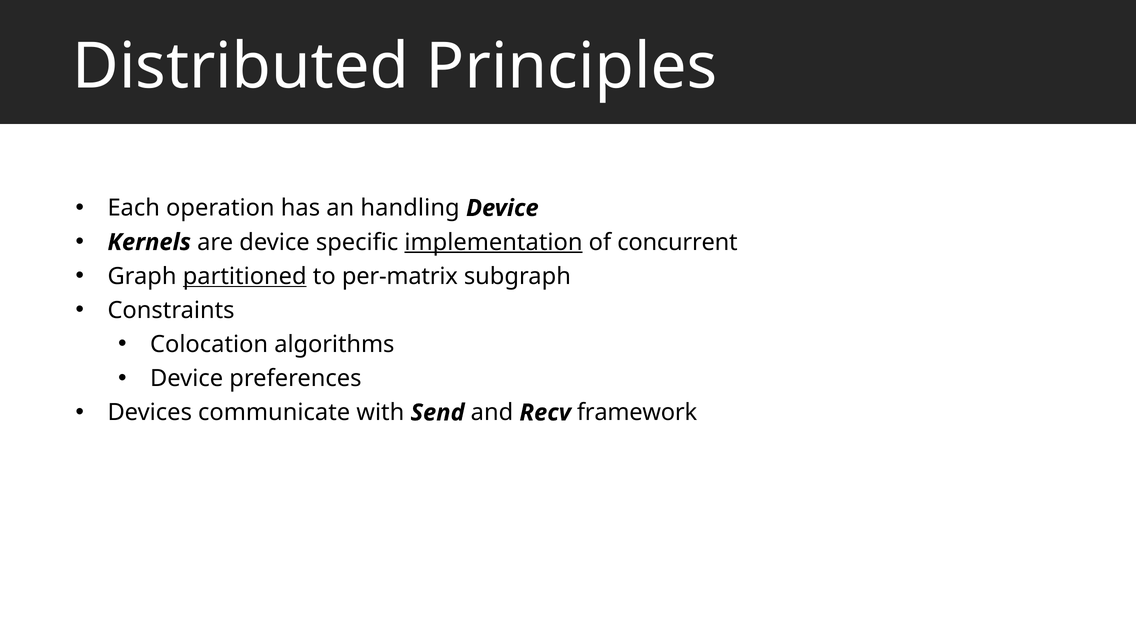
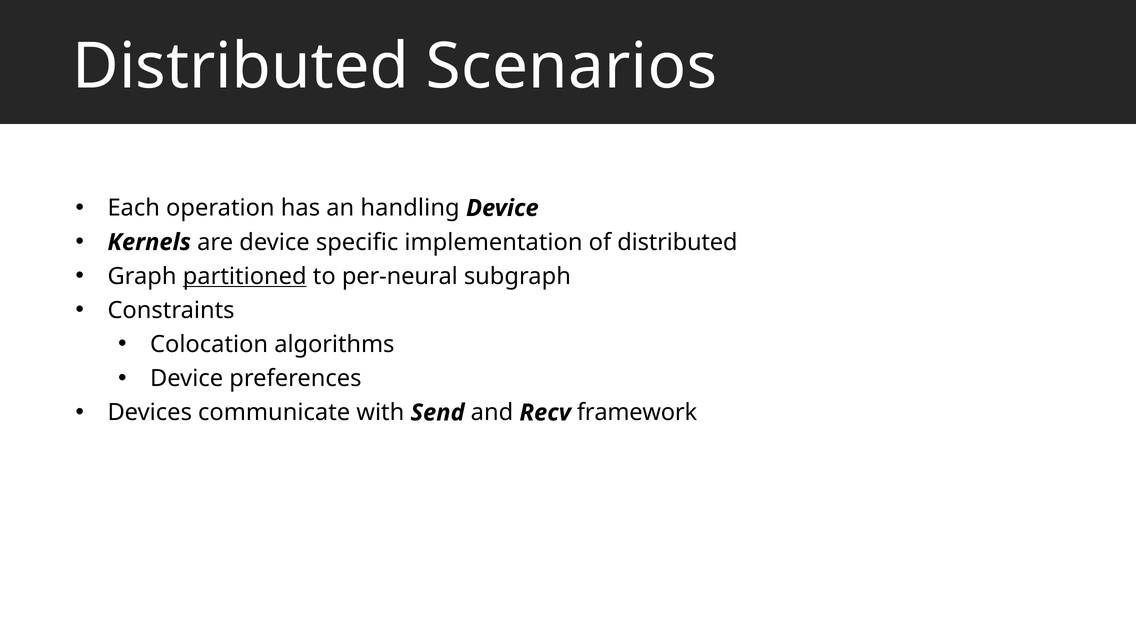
Principles: Principles -> Scenarios (572, 66)
implementation underline: present -> none (493, 242)
of concurrent: concurrent -> distributed (677, 242)
per-matrix: per-matrix -> per-neural (400, 276)
